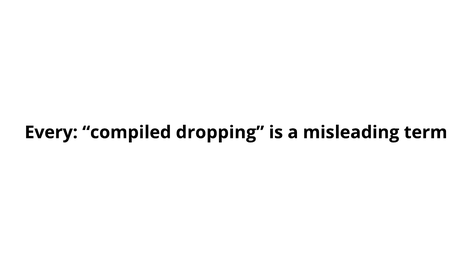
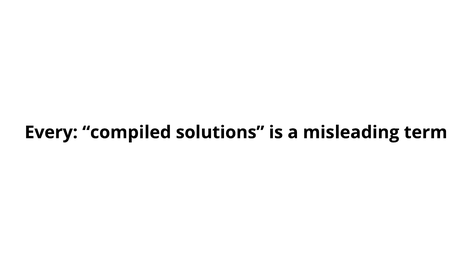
dropping: dropping -> solutions (220, 133)
